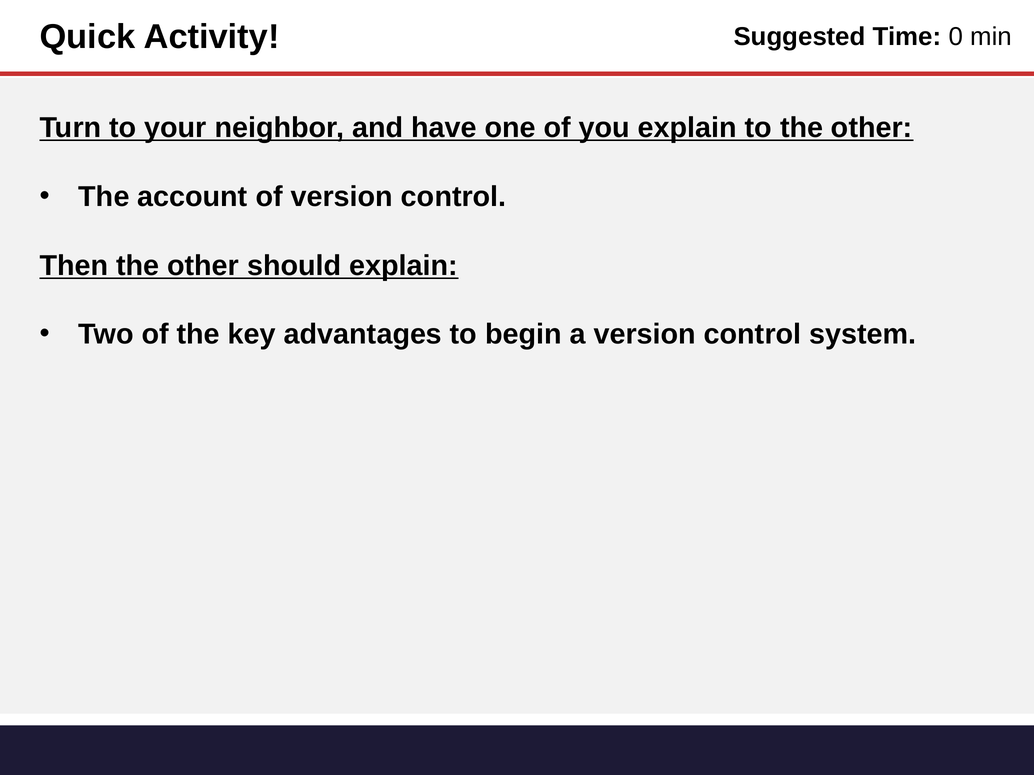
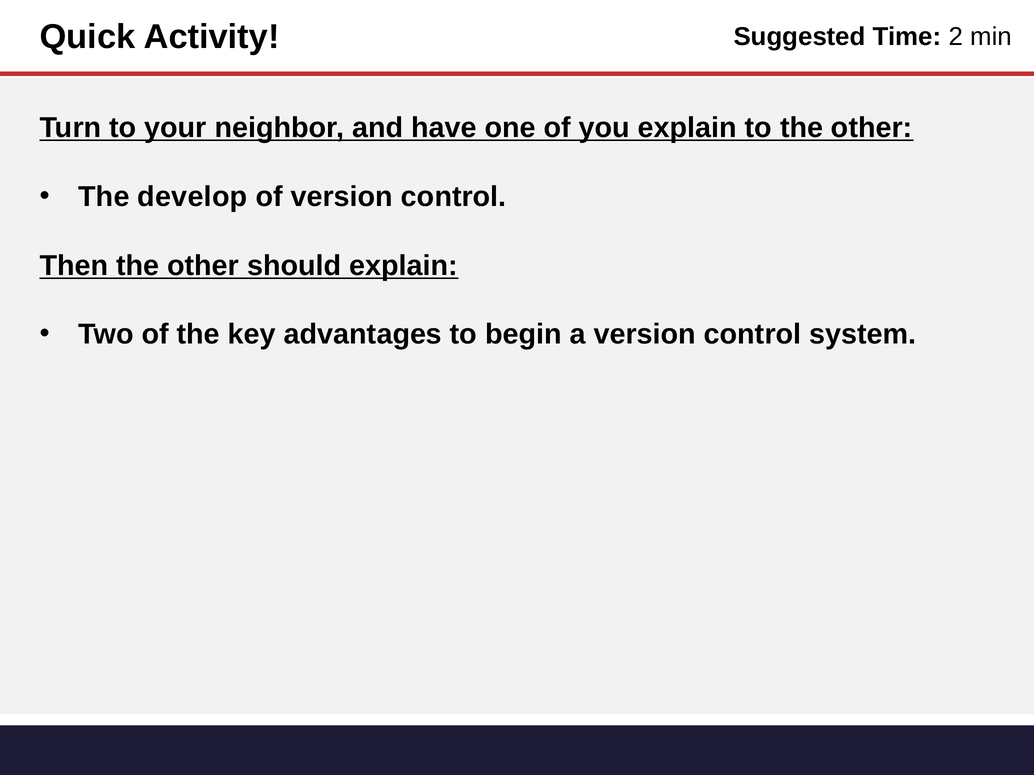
0: 0 -> 2 (956, 37)
account: account -> develop (192, 197)
